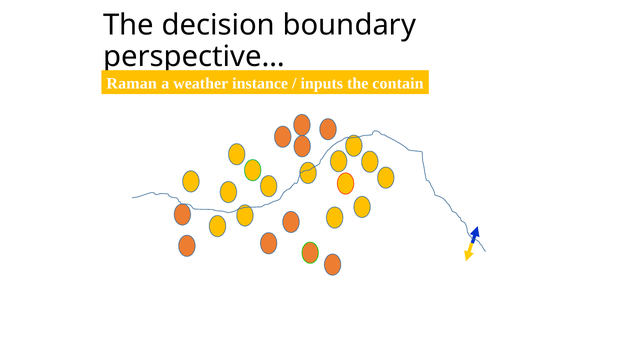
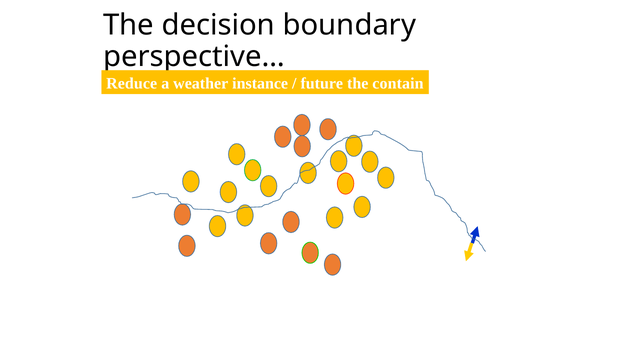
Raman: Raman -> Reduce (132, 83)
inputs: inputs -> future (322, 83)
